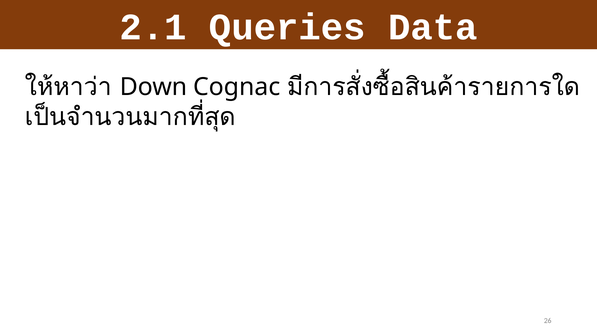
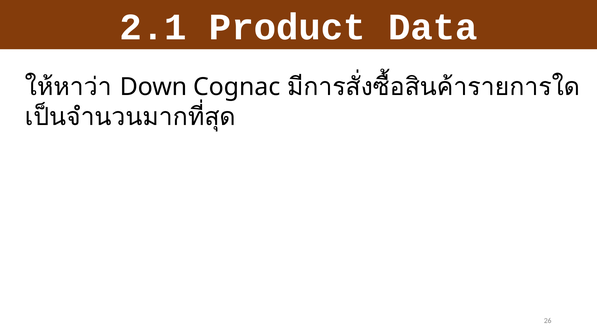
Queries: Queries -> Product (287, 27)
